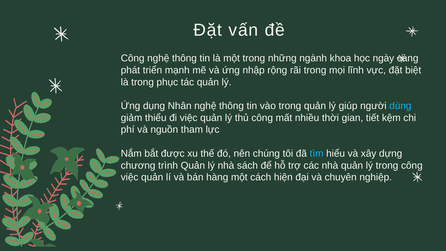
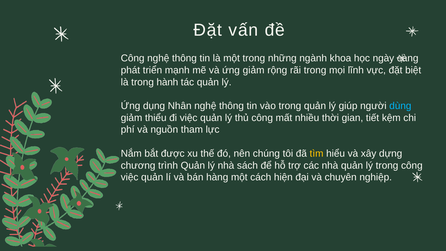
ứng nhập: nhập -> giảm (254, 70)
phục: phục -> hành (167, 82)
tìm colour: light blue -> yellow (317, 153)
